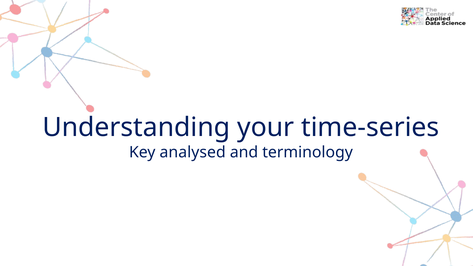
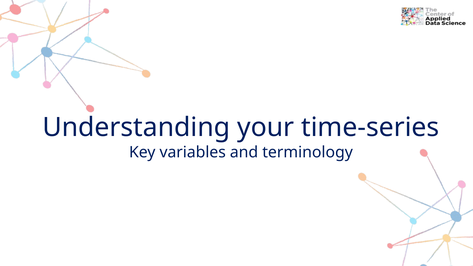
analysed: analysed -> variables (193, 152)
